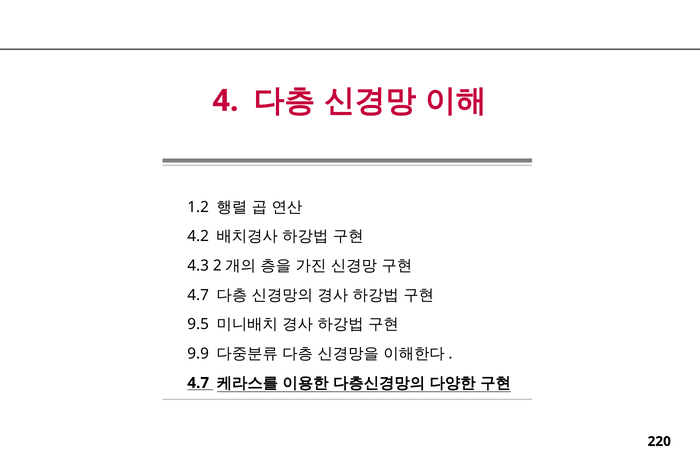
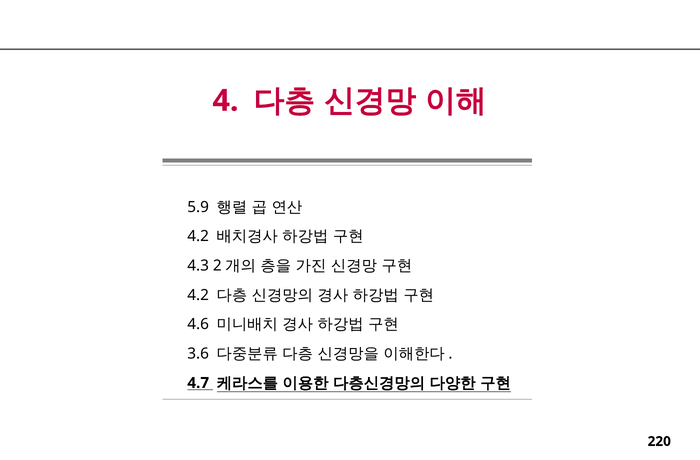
1.2: 1.2 -> 5.9 (198, 207)
4.7: 4.7 -> 4.2 (198, 295)
9.5: 9.5 -> 4.6 (198, 324)
9.9: 9.9 -> 3.6 (198, 353)
